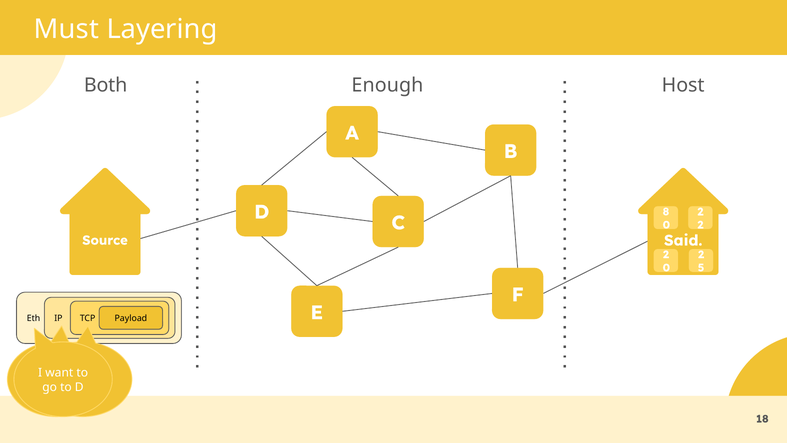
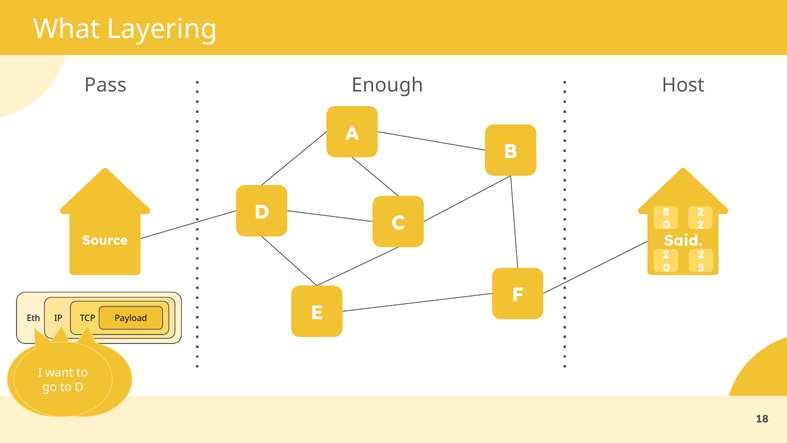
Must: Must -> What (67, 29)
Both: Both -> Pass (105, 85)
